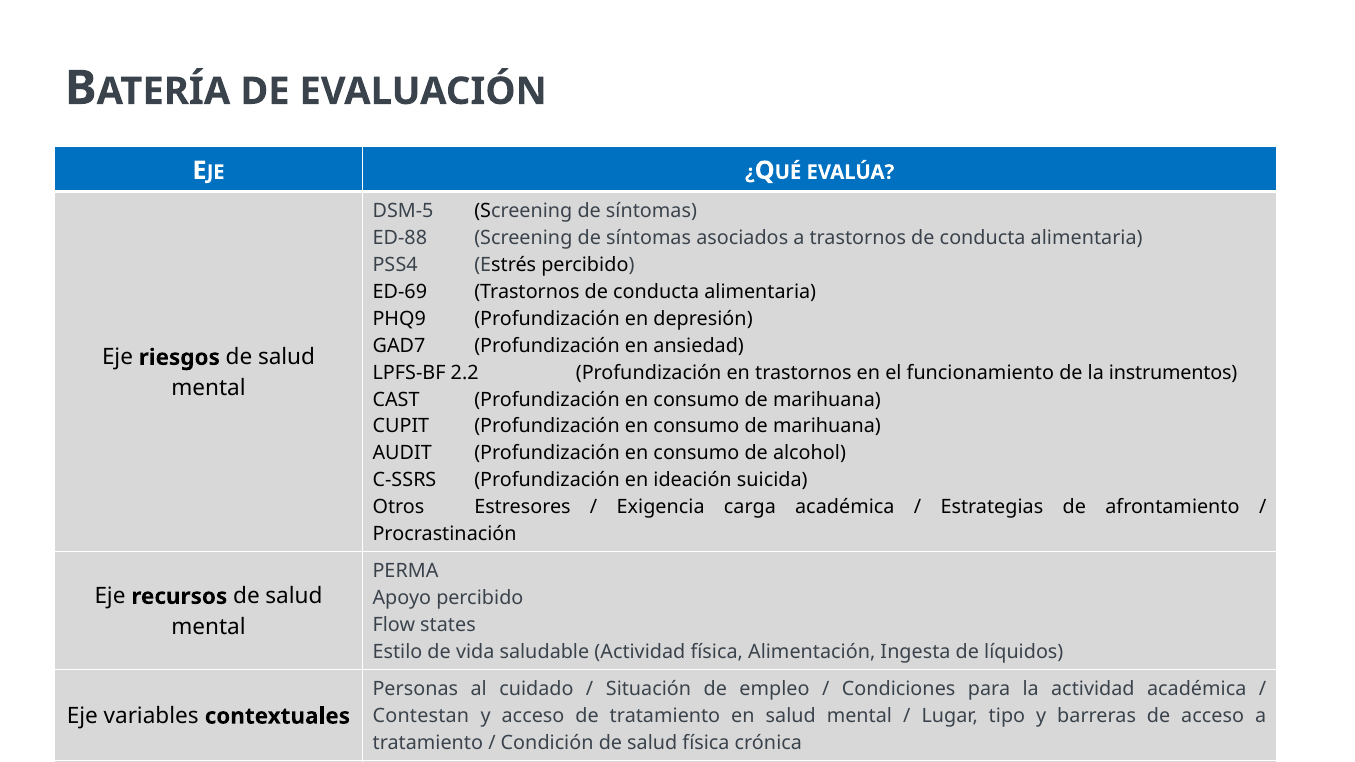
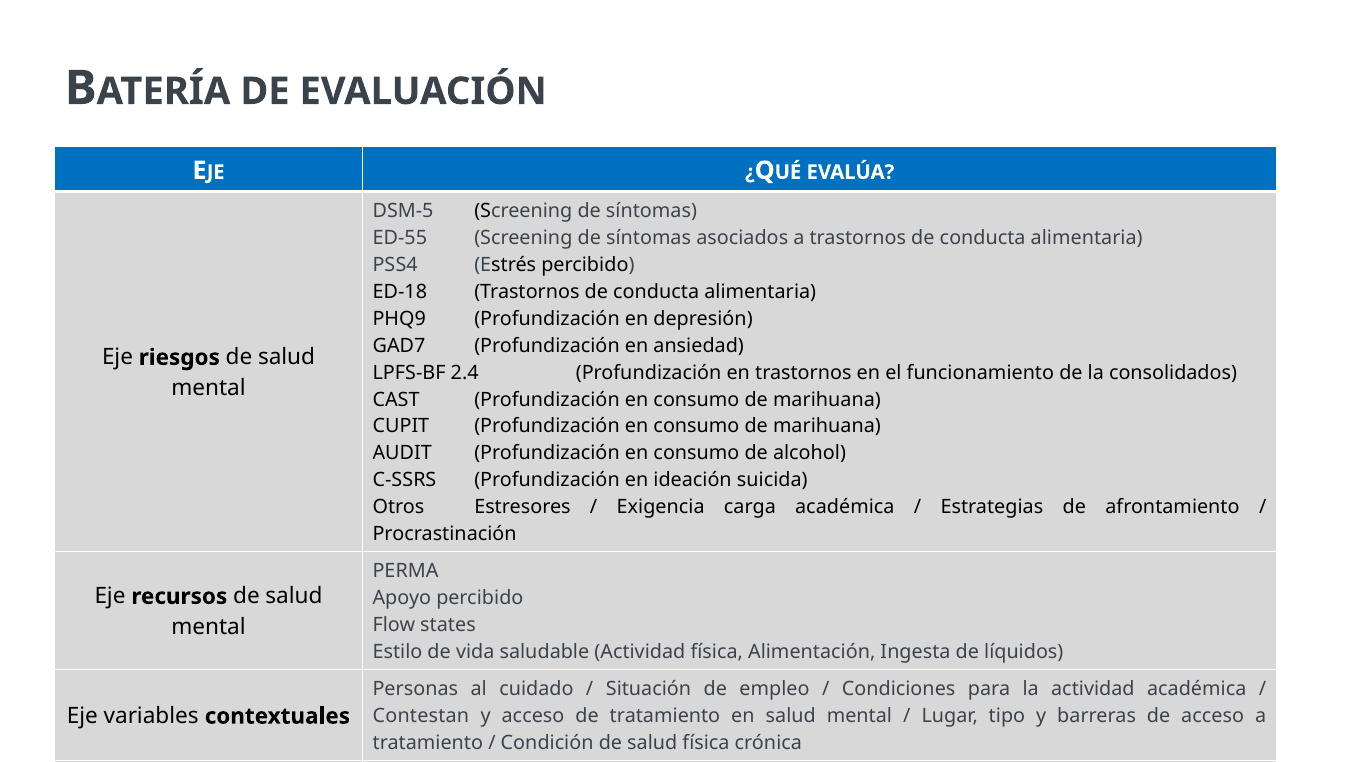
ED-88: ED-88 -> ED-55 (400, 238)
ED-69: ED-69 -> ED-18 (400, 292)
2.2: 2.2 -> 2.4 (465, 373)
instrumentos: instrumentos -> consolidados (1173, 373)
